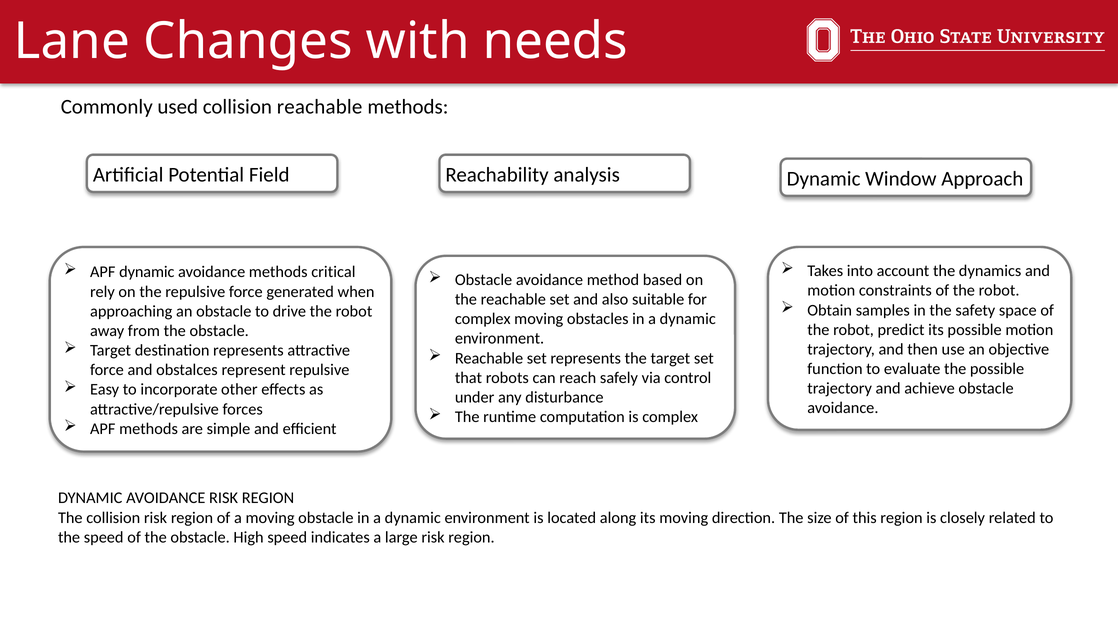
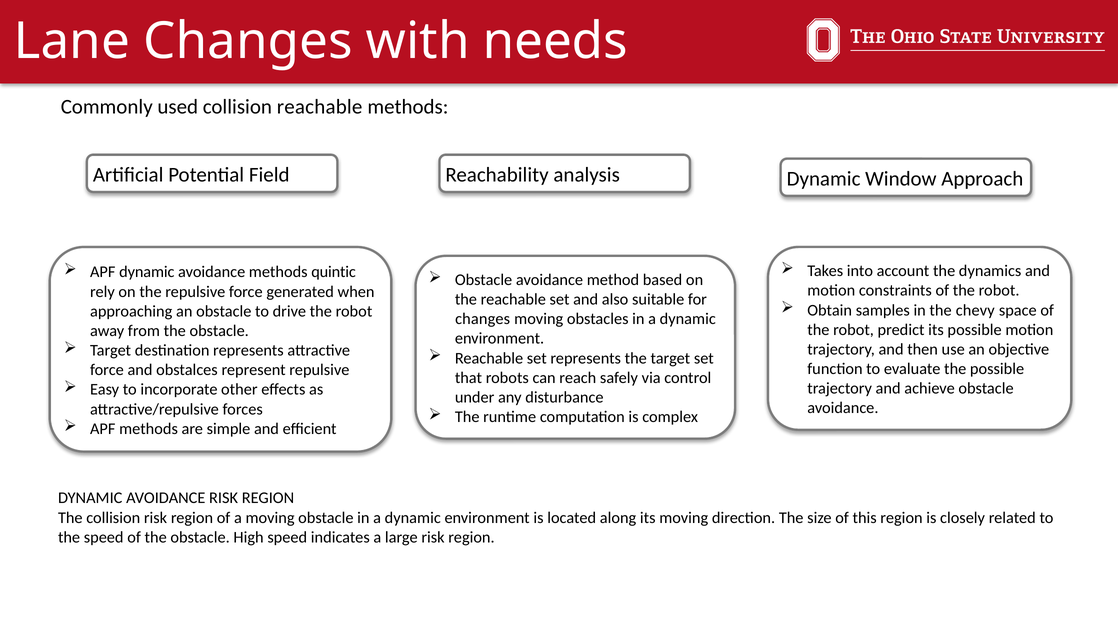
critical: critical -> quintic (334, 272)
safety: safety -> chevy (975, 310)
complex: complex -> changes (483, 319)
